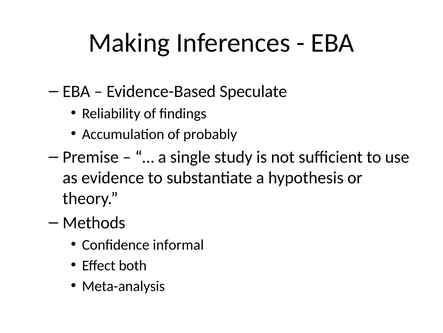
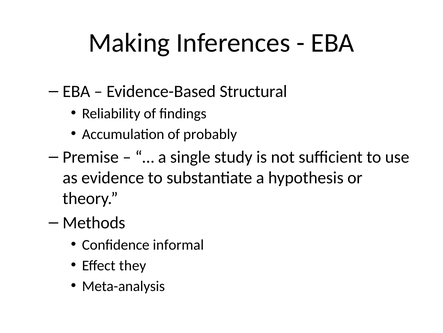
Speculate: Speculate -> Structural (253, 91)
both: both -> they (133, 265)
